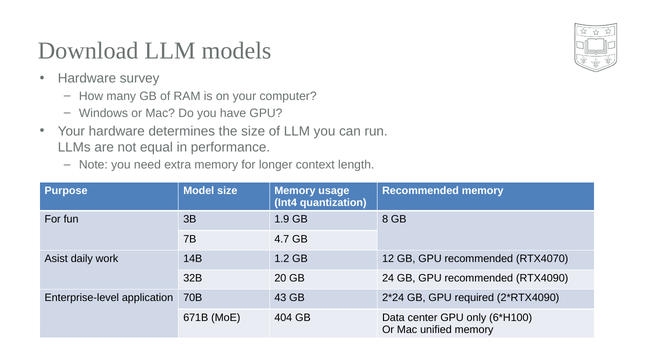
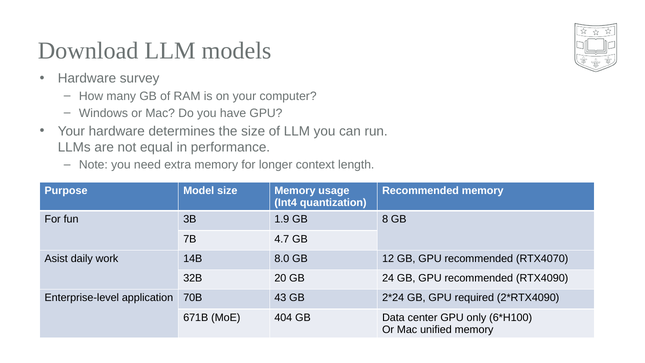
1.2: 1.2 -> 8.0 (282, 259)
